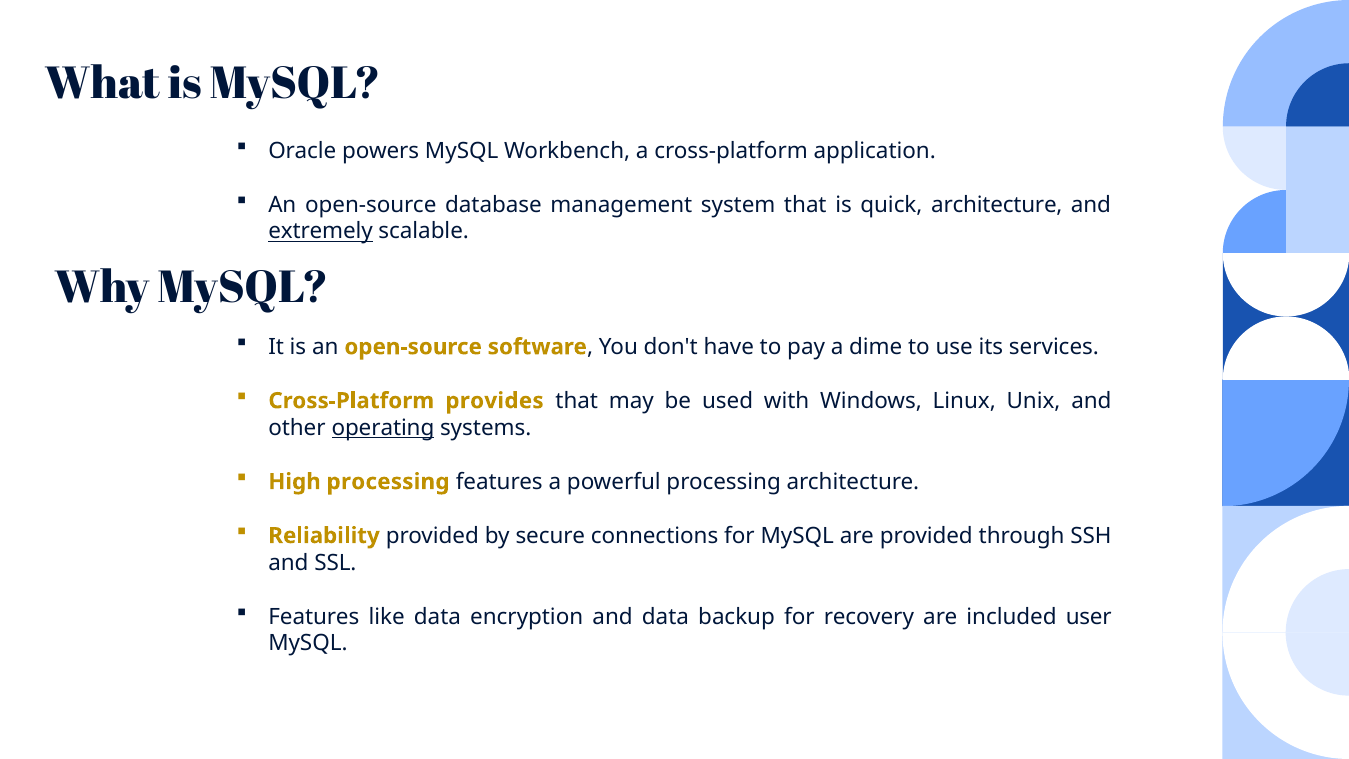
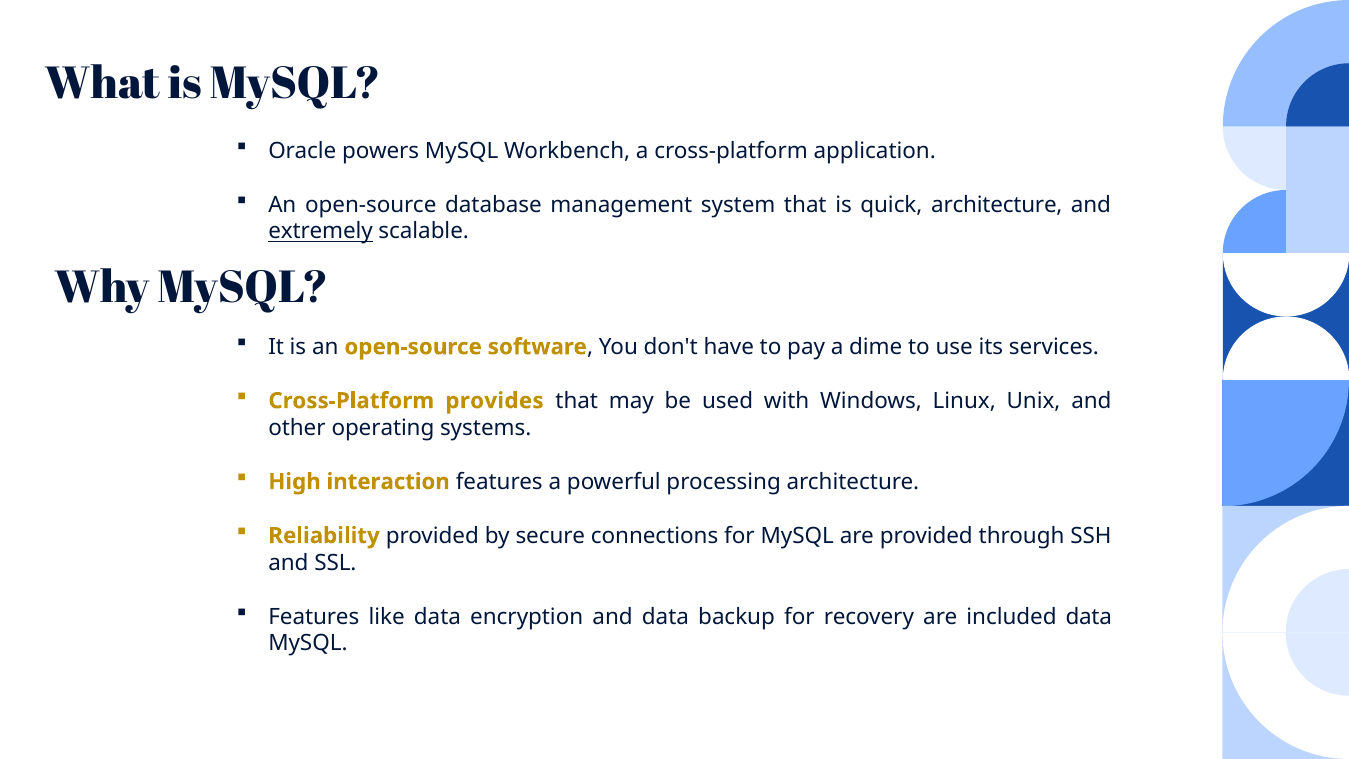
operating underline: present -> none (383, 428)
High processing: processing -> interaction (388, 482)
included user: user -> data (1089, 616)
